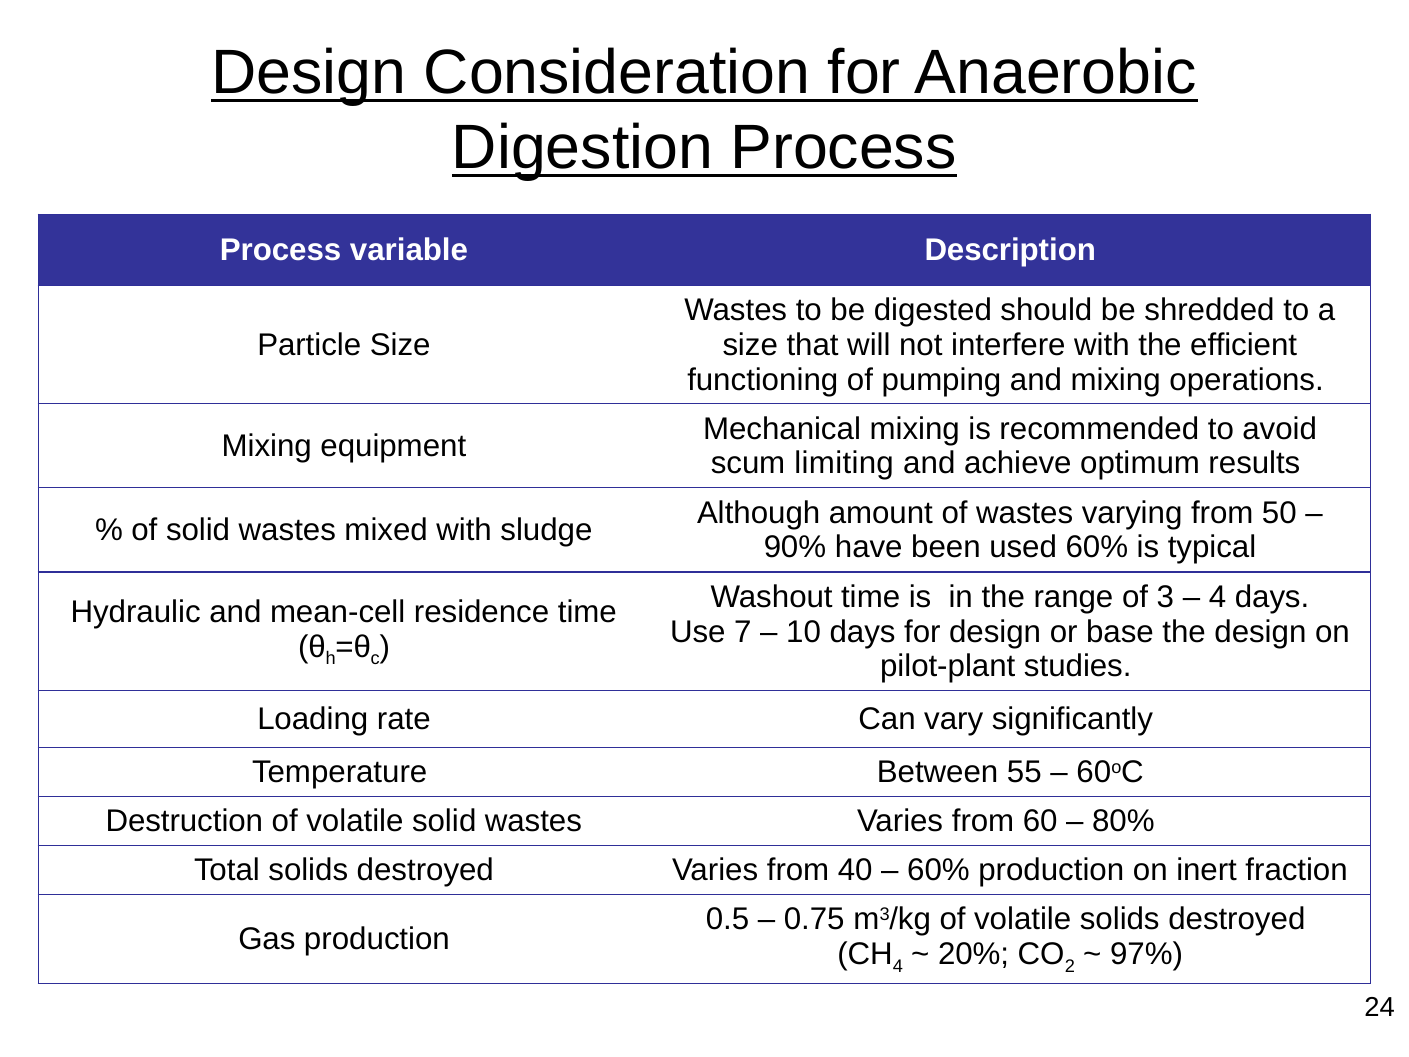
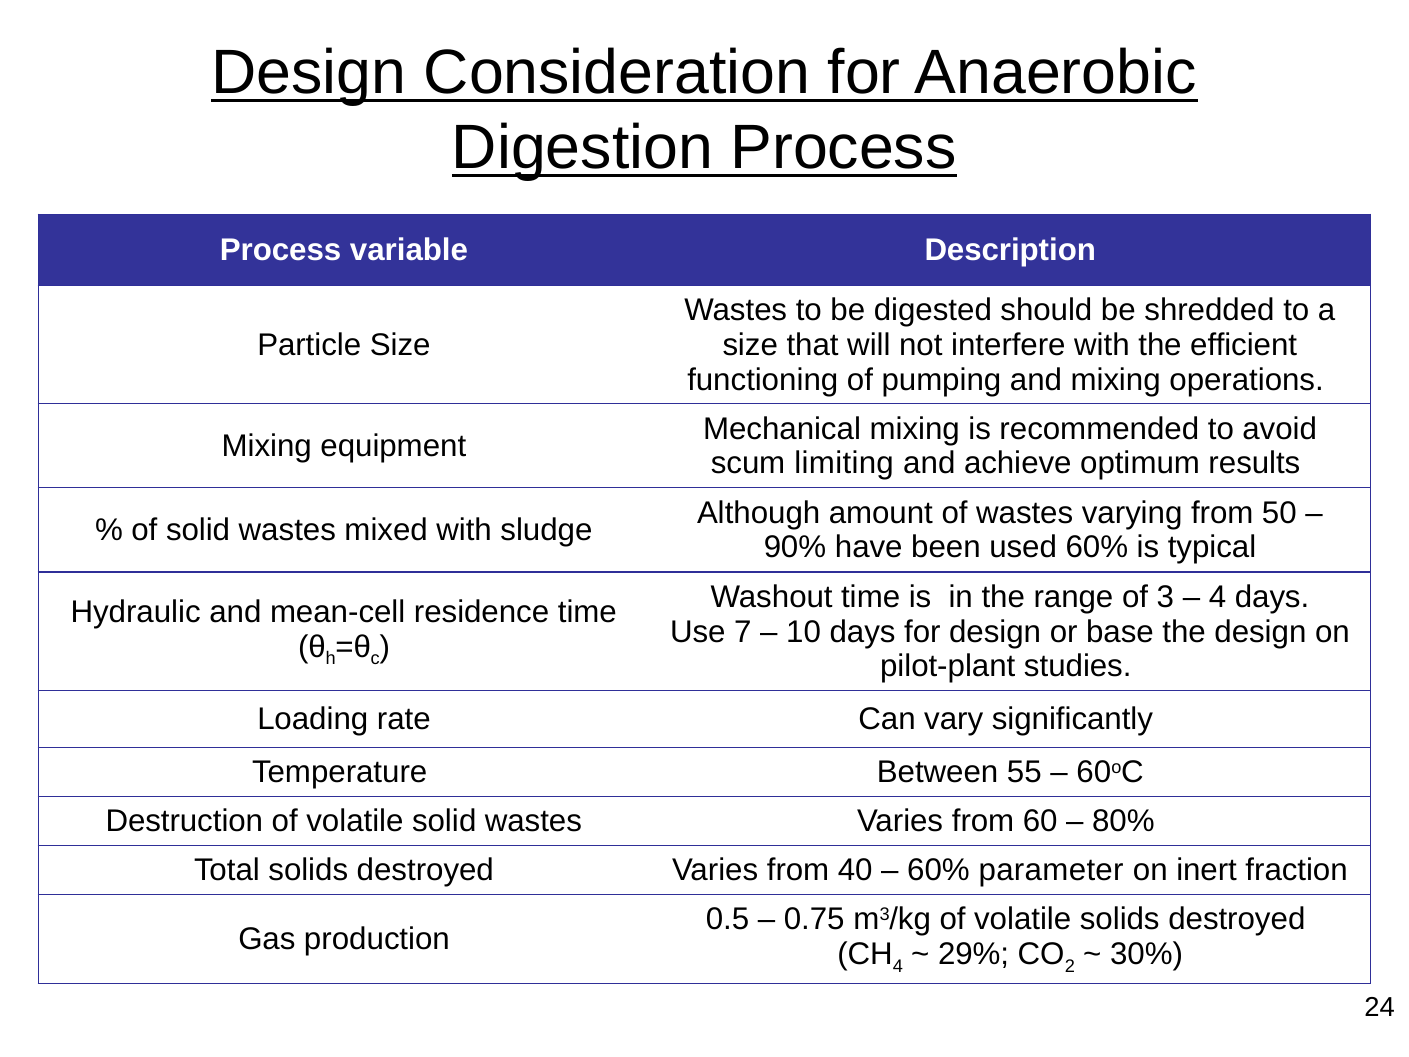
60% production: production -> parameter (1051, 870)
20%: 20% -> 29% (974, 954)
97%: 97% -> 30% (1147, 954)
